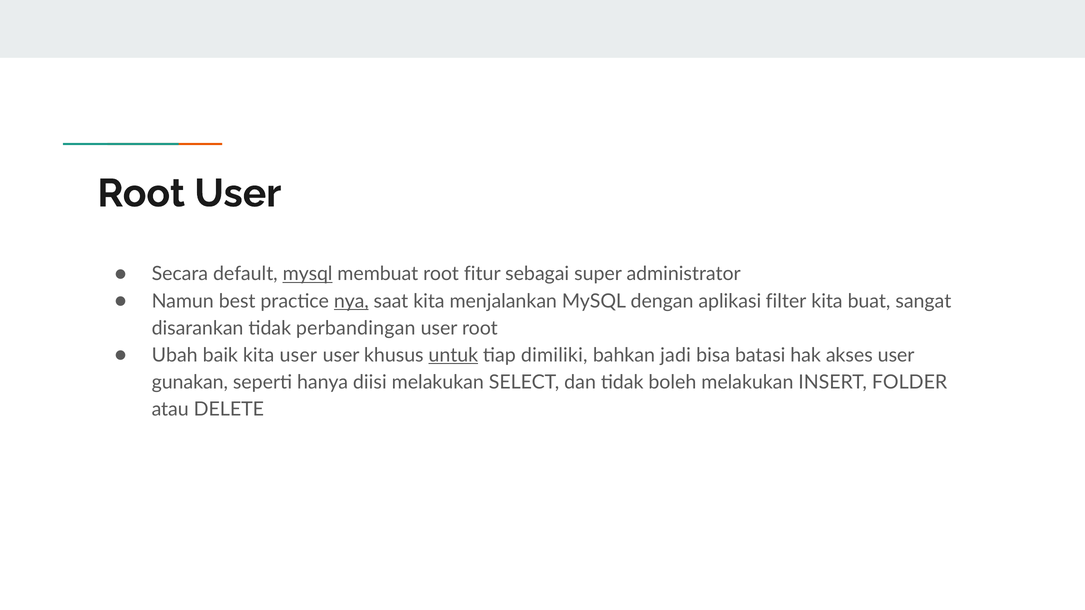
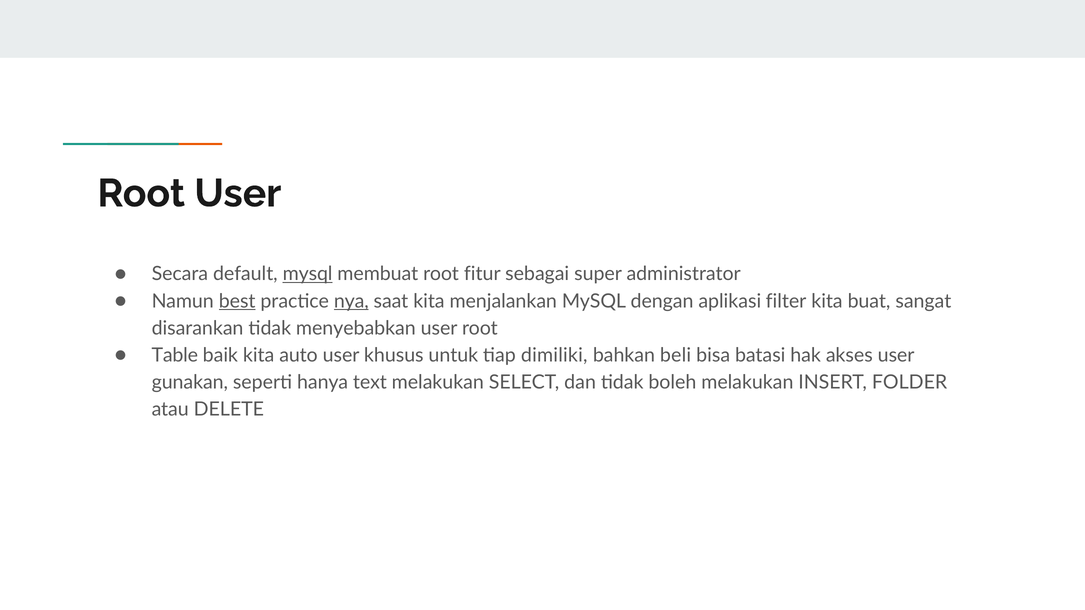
best underline: none -> present (237, 301)
perbandingan: perbandingan -> menyebabkan (356, 328)
Ubah: Ubah -> Table (175, 355)
kita user: user -> auto (299, 355)
untuk underline: present -> none (453, 355)
jadi: jadi -> beli (676, 355)
diisi: diisi -> text (370, 382)
